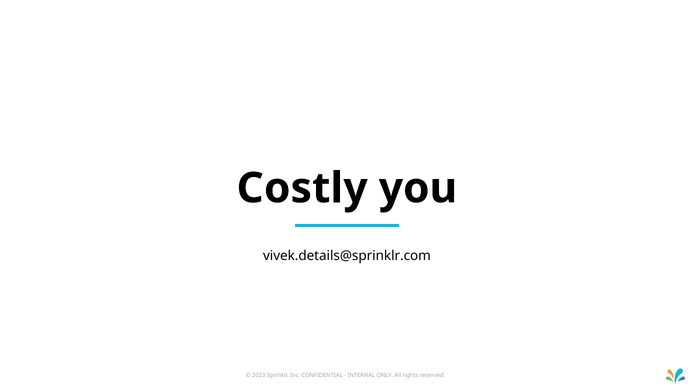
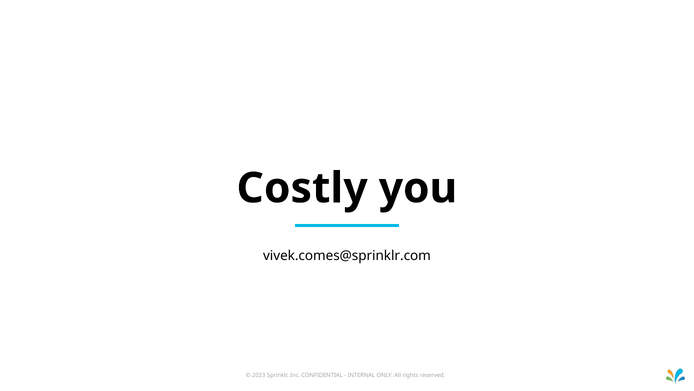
vivek.details@sprinklr.com: vivek.details@sprinklr.com -> vivek.comes@sprinklr.com (347, 255)
